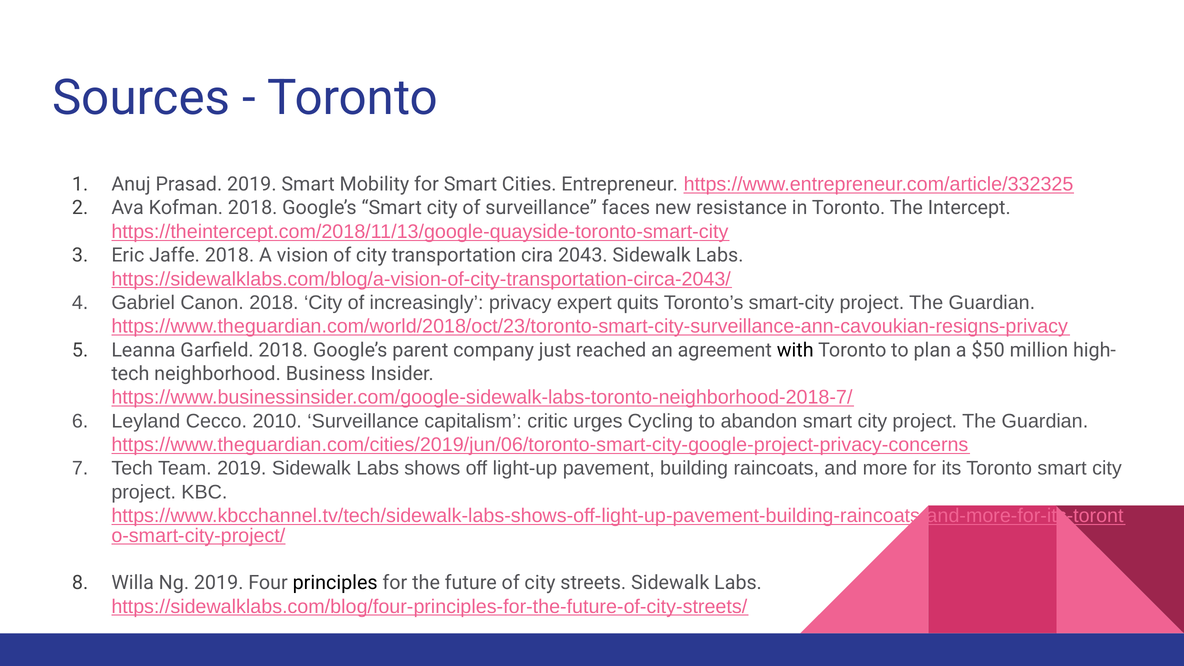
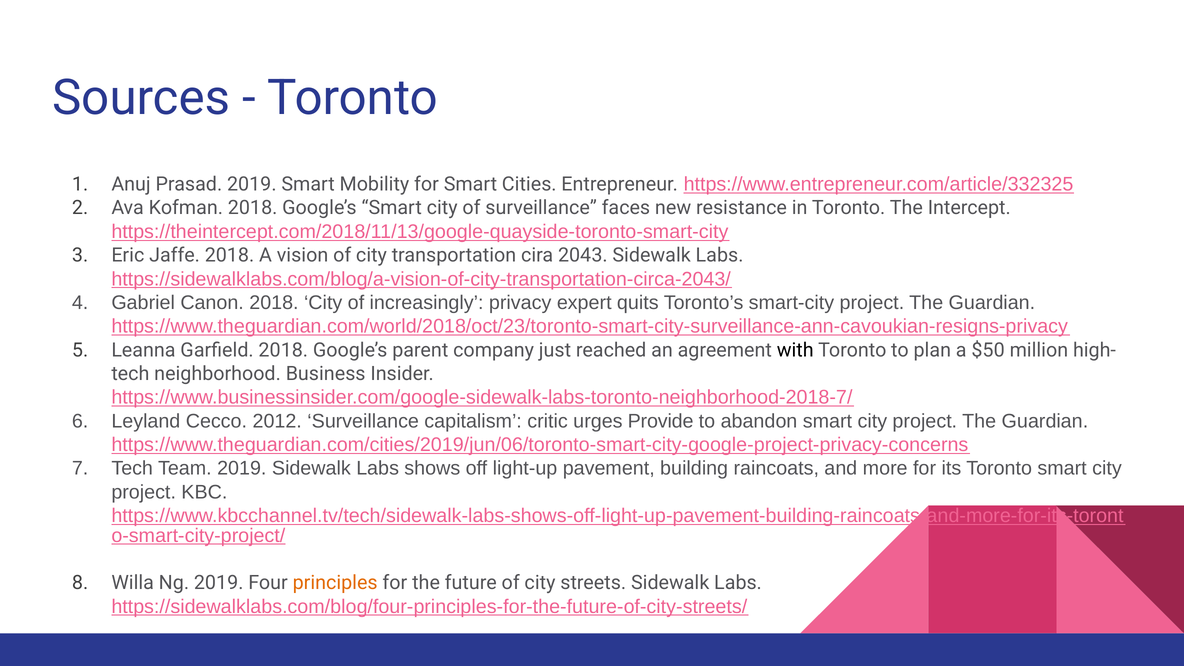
2010: 2010 -> 2012 (277, 421)
Cycling: Cycling -> Provide (661, 421)
principles colour: black -> orange (335, 583)
